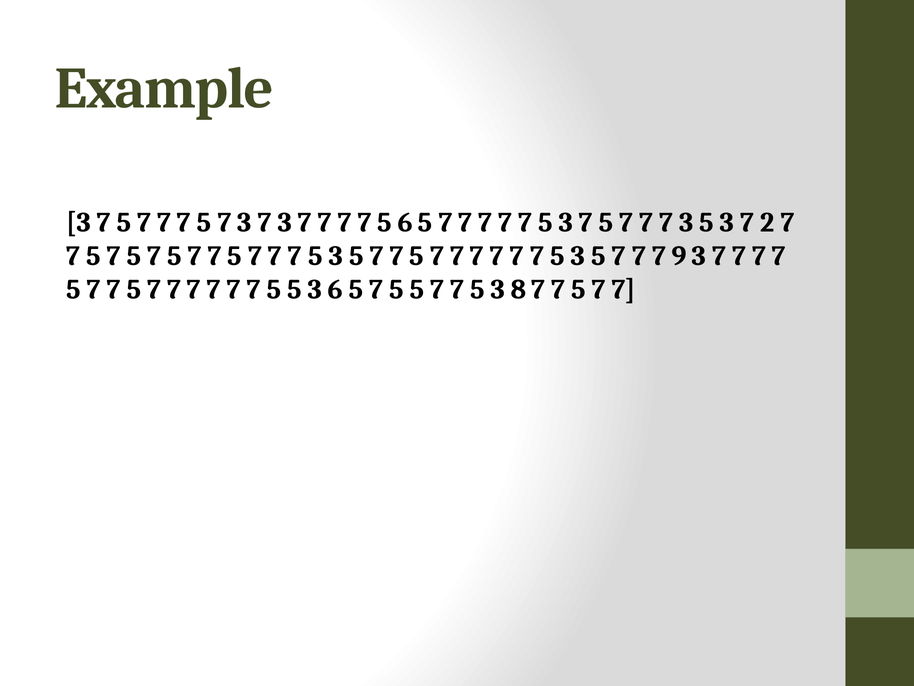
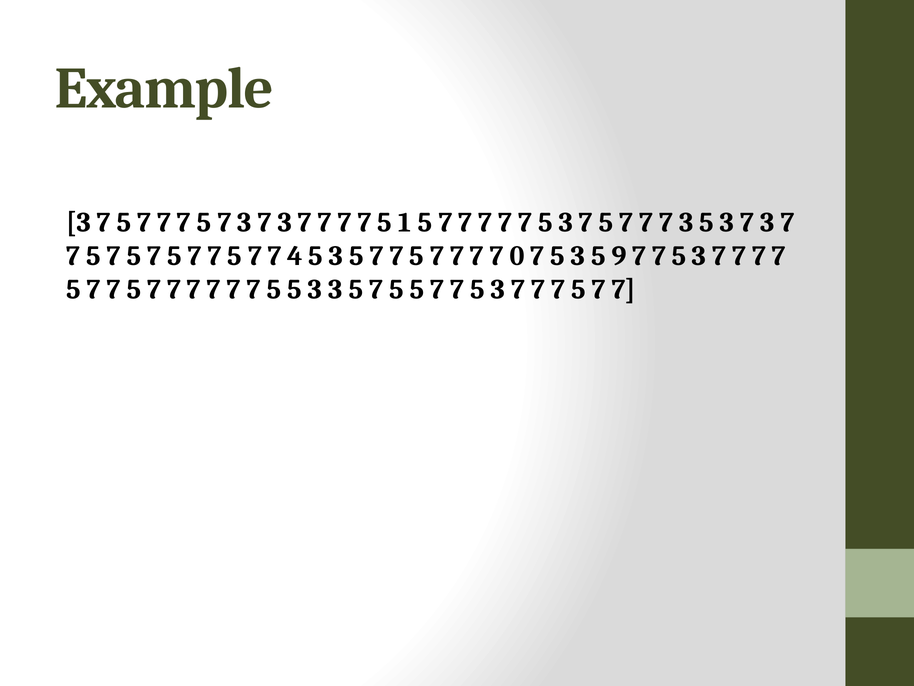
5 6: 6 -> 1 (405, 222)
5 3 7 2: 2 -> 3 (767, 222)
7: 7 -> 4 (295, 256)
7: 7 -> 0 (517, 256)
7: 7 -> 9 (619, 256)
9: 9 -> 5 (679, 256)
3 6: 6 -> 3 (335, 289)
8: 8 -> 7 (518, 289)
